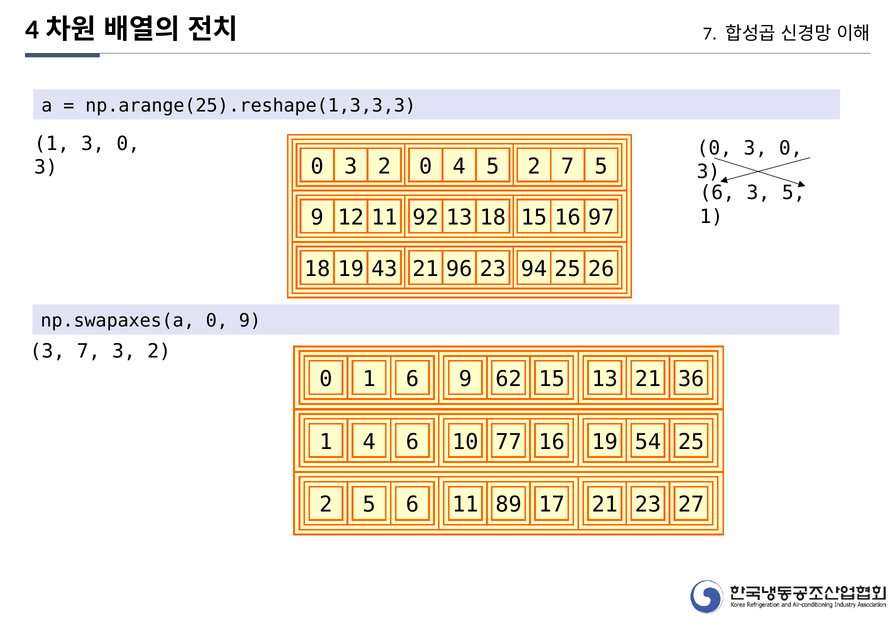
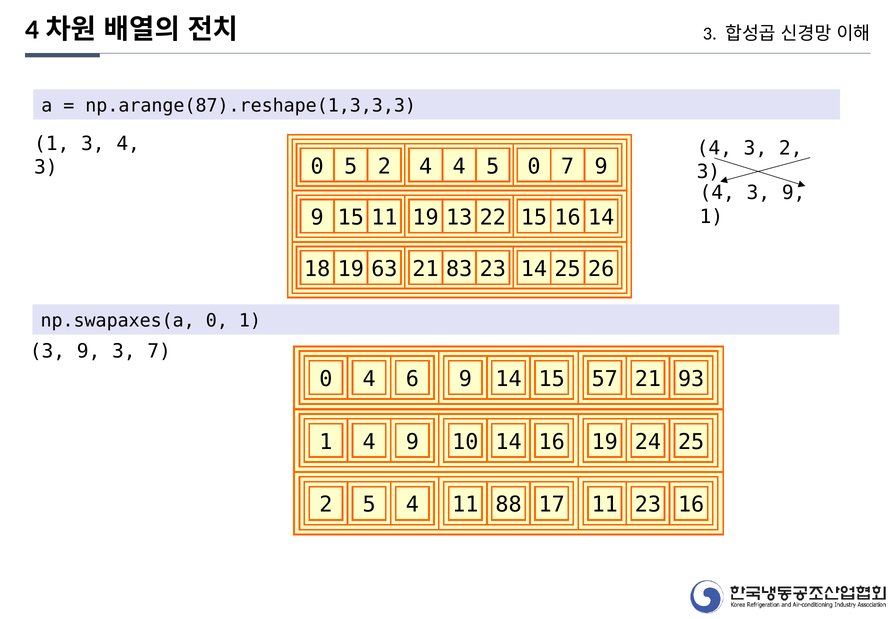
7: 7 -> 3 (710, 34)
np.arange(25).reshape(1,3,3,3: np.arange(25).reshape(1,3,3,3 -> np.arange(87).reshape(1,3,3,3 (251, 106)
1 3 0: 0 -> 4 (128, 144)
0: 0 -> 4 (714, 148)
0: 0 -> 2 (791, 148)
3: 3 -> 5 (351, 167)
2 0: 0 -> 4 (426, 167)
5 2: 2 -> 0 (534, 167)
7 5: 5 -> 9 (601, 167)
6: 6 -> 4 (717, 193)
5: 5 -> 9 (794, 193)
9 12: 12 -> 15 (351, 218)
11 92: 92 -> 19 (426, 218)
13 18: 18 -> 22 (493, 218)
16 97: 97 -> 14 (601, 218)
43: 43 -> 63 (384, 269)
96: 96 -> 83 (459, 269)
23 94: 94 -> 14 (534, 269)
0 9: 9 -> 1 (250, 321)
7: 7 -> 9 (89, 352)
2: 2 -> 7 (159, 352)
0 1: 1 -> 4 (369, 379)
9 62: 62 -> 14 (509, 379)
15 13: 13 -> 57 (605, 379)
36: 36 -> 93 (691, 379)
4 6: 6 -> 9 (412, 442)
10 77: 77 -> 14 (509, 442)
54: 54 -> 24 (648, 442)
5 6: 6 -> 4 (412, 505)
89: 89 -> 88 (509, 505)
17 21: 21 -> 11 (605, 505)
23 27: 27 -> 16 (691, 505)
